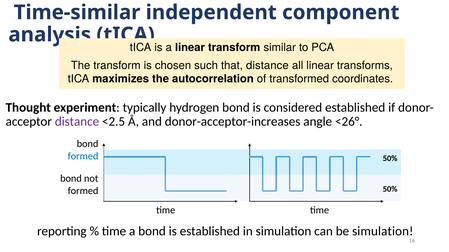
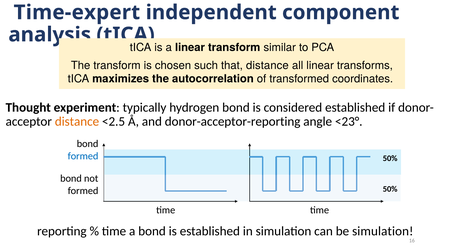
Time-similar: Time-similar -> Time-expert (77, 12)
distance colour: purple -> orange (77, 122)
donor-acceptor-increases: donor-acceptor-increases -> donor-acceptor-reporting (233, 122)
<26°: <26° -> <23° (349, 122)
